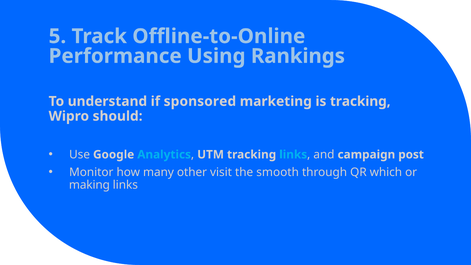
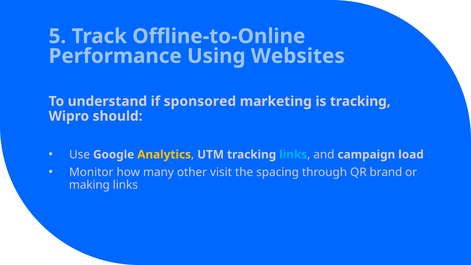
Rankings: Rankings -> Websites (298, 56)
Analytics colour: light blue -> yellow (164, 155)
post: post -> load (411, 155)
smooth: smooth -> spacing (278, 172)
which: which -> brand (386, 172)
